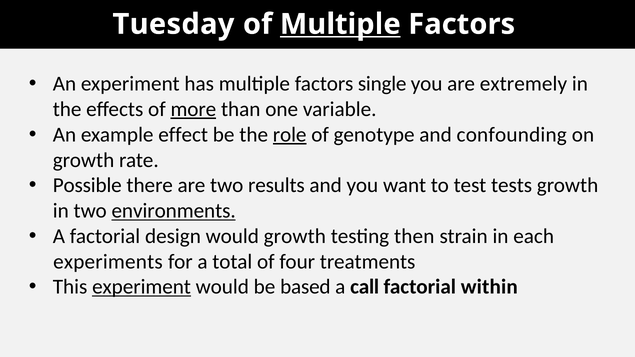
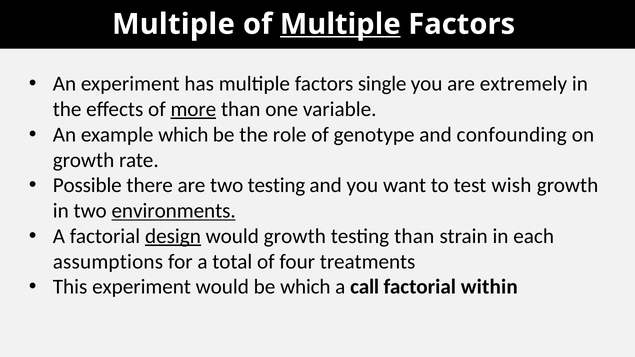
Tuesday: Tuesday -> Multiple (173, 24)
example effect: effect -> which (183, 135)
role underline: present -> none (290, 135)
two results: results -> testing (276, 186)
tests: tests -> wish (511, 186)
design underline: none -> present (173, 236)
testing then: then -> than (414, 236)
experiments: experiments -> assumptions (108, 262)
experiment underline: present -> none (142, 287)
be based: based -> which (305, 287)
